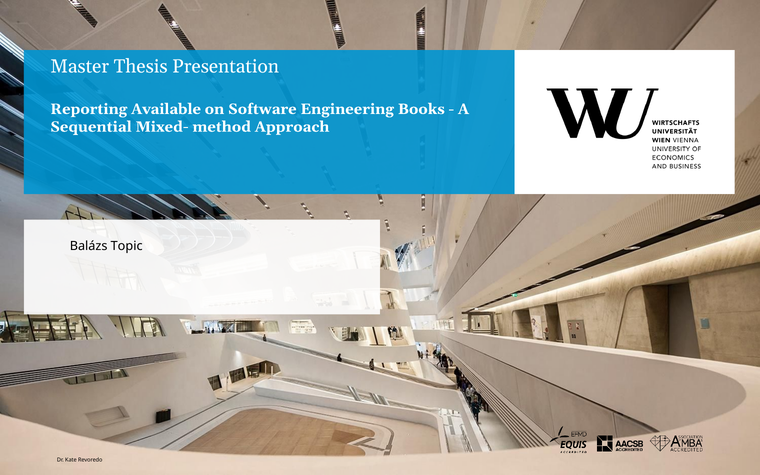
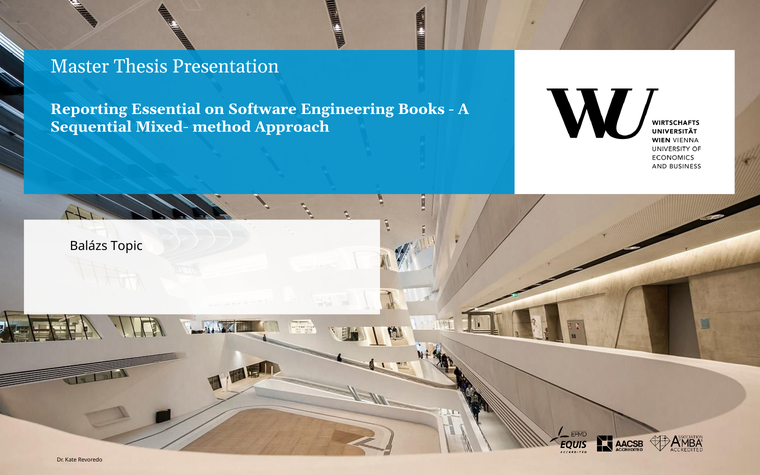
Available: Available -> Essential (166, 109)
